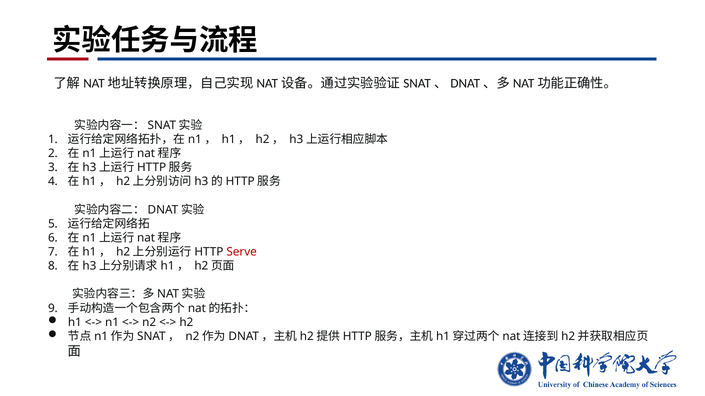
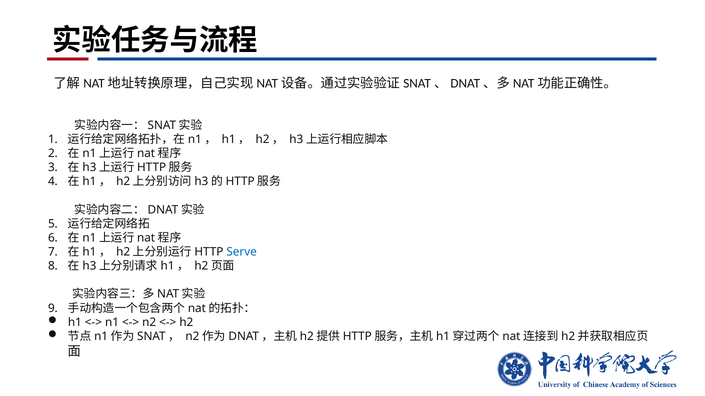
Serve colour: red -> blue (242, 252)
